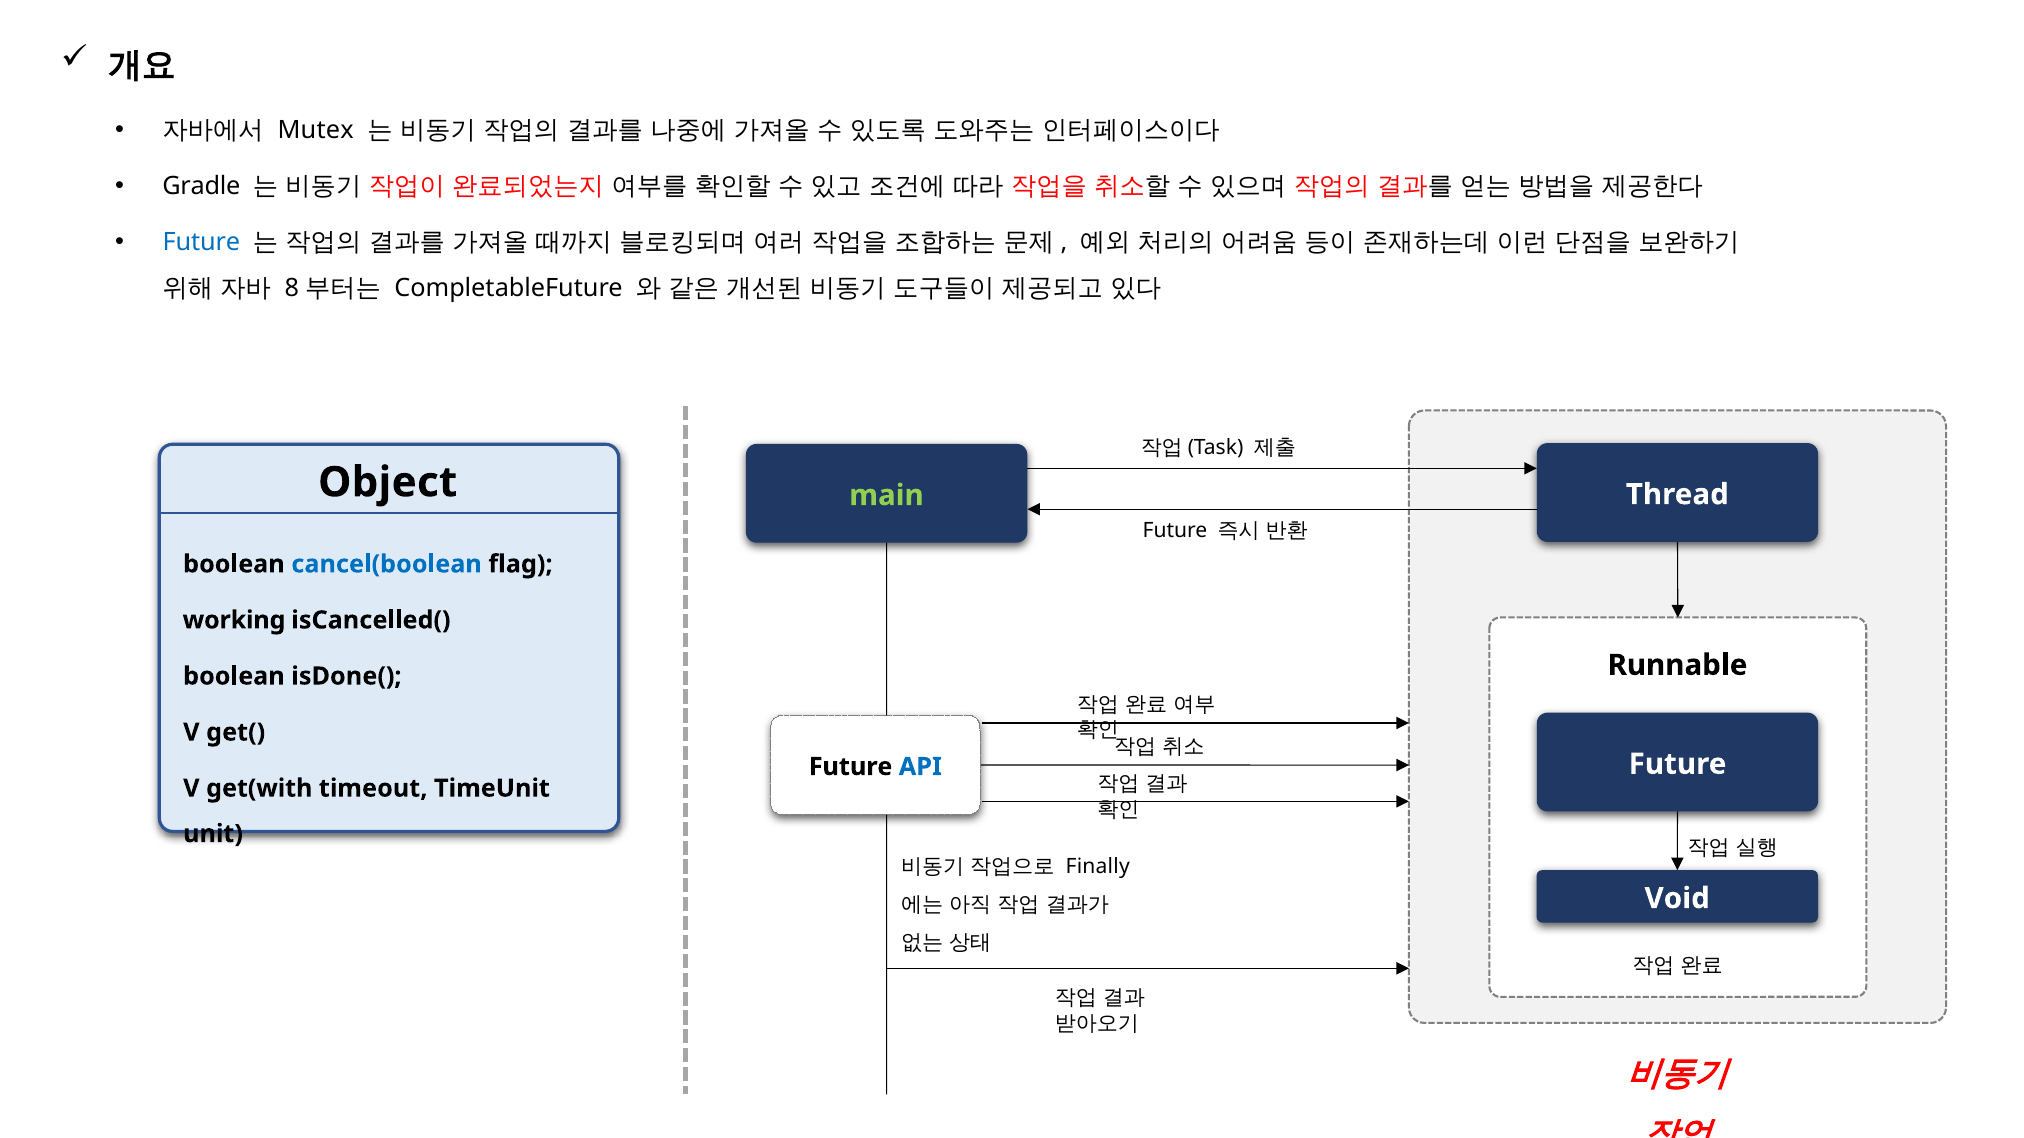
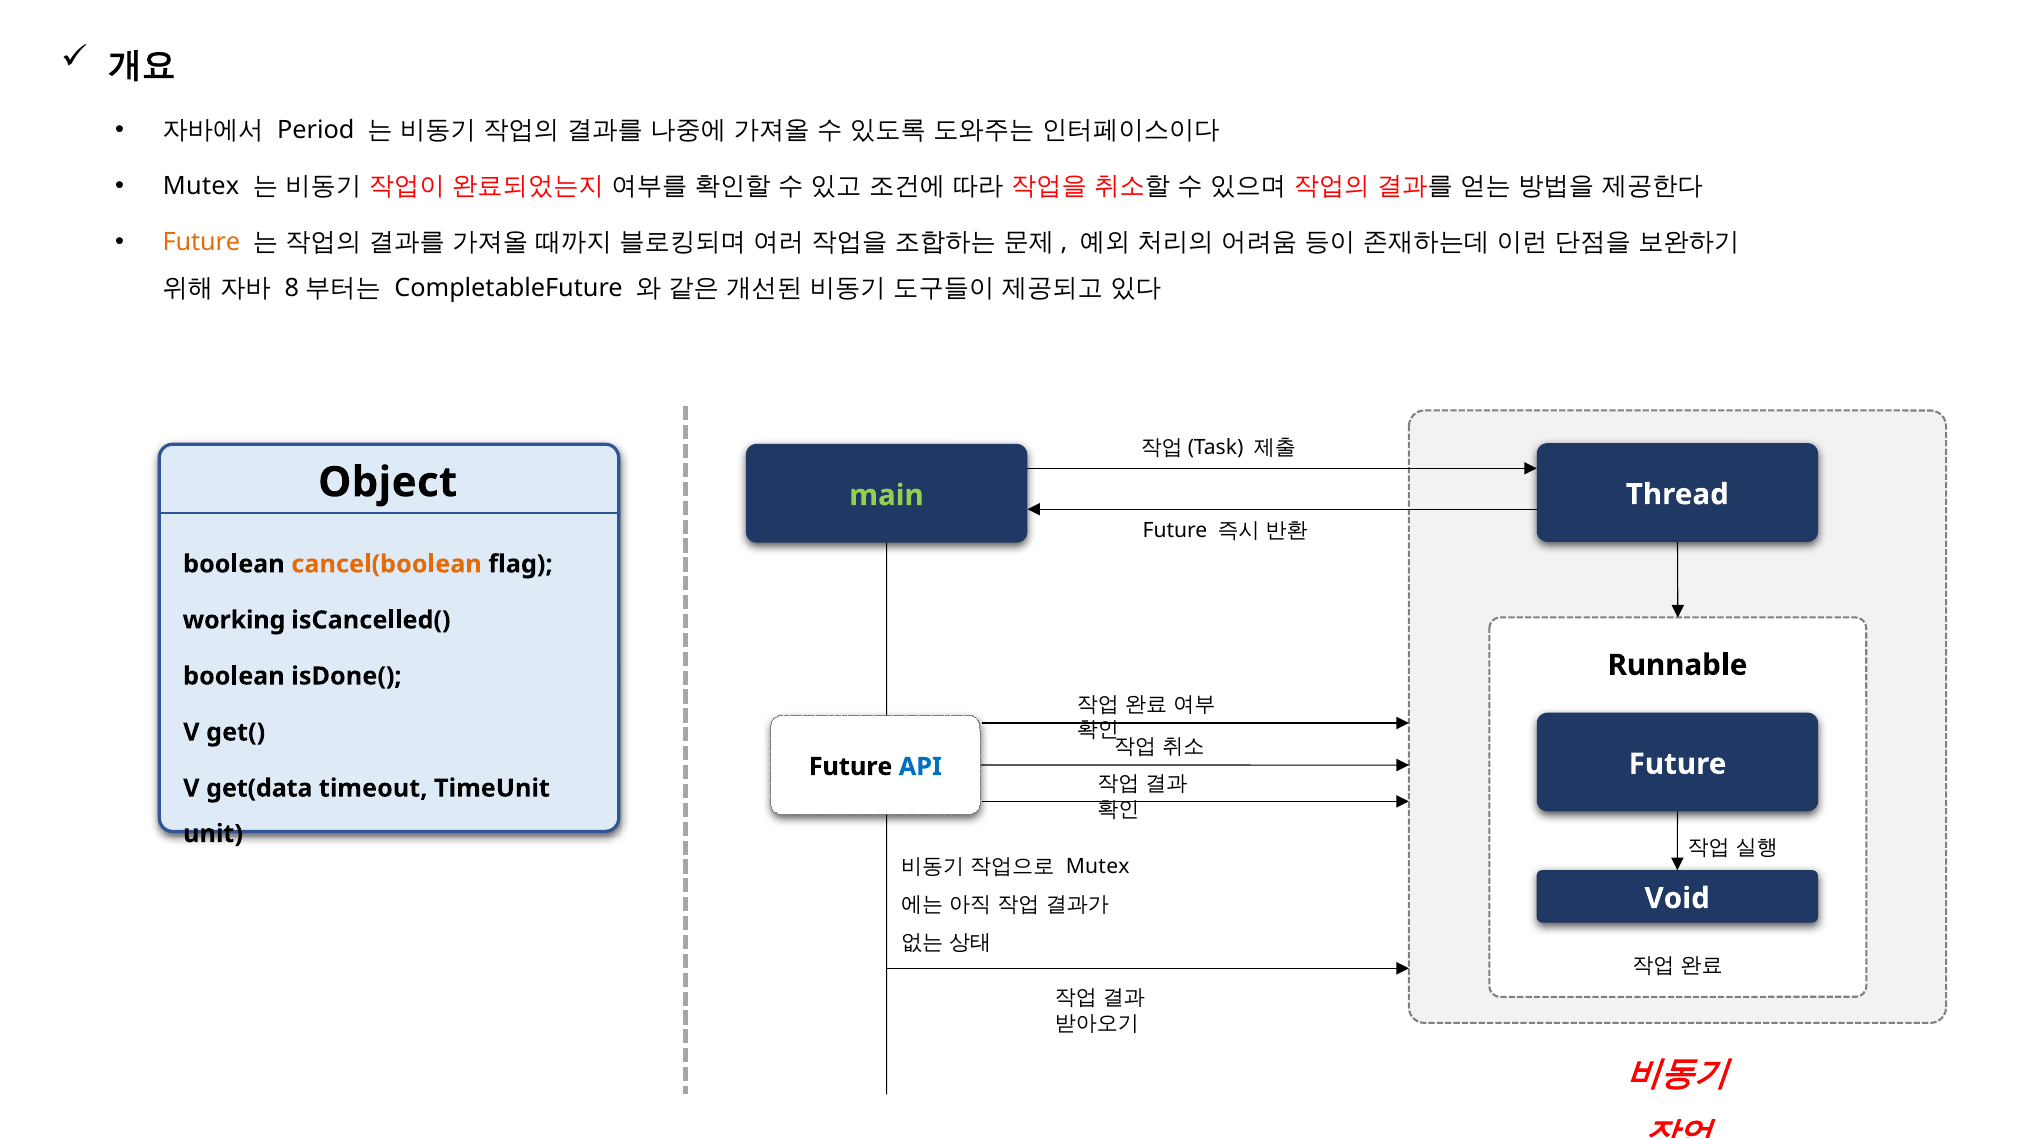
Mutex: Mutex -> Period (316, 131)
Gradle: Gradle -> Mutex (201, 187)
Future colour: blue -> orange (201, 243)
cancel(boolean colour: blue -> orange (387, 564)
get(with: get(with -> get(data (259, 789)
Finally: Finally -> Mutex (1098, 867)
